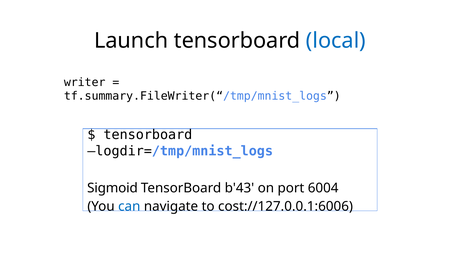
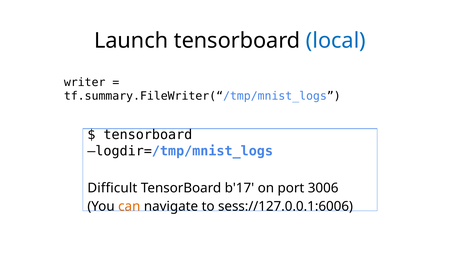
Sigmoid: Sigmoid -> Difficult (112, 188)
b'43: b'43 -> b'17 (239, 188)
6004: 6004 -> 3006 (323, 188)
can colour: blue -> orange (129, 206)
cost://127.0.0.1:6006: cost://127.0.0.1:6006 -> sess://127.0.0.1:6006 (286, 206)
